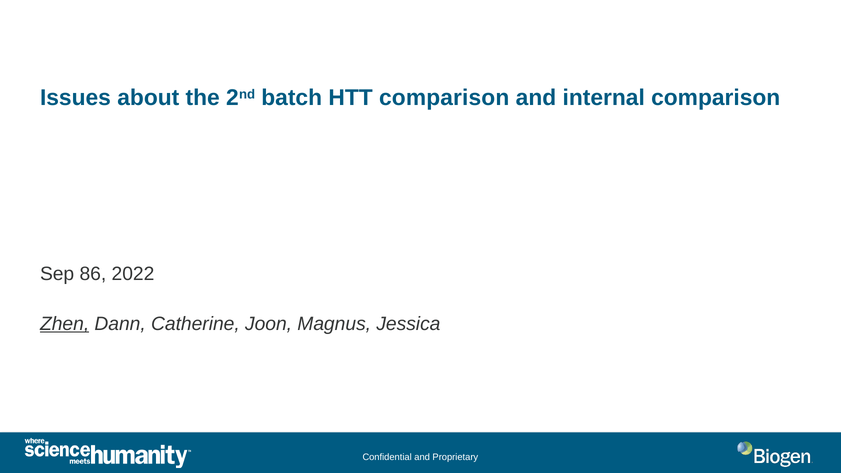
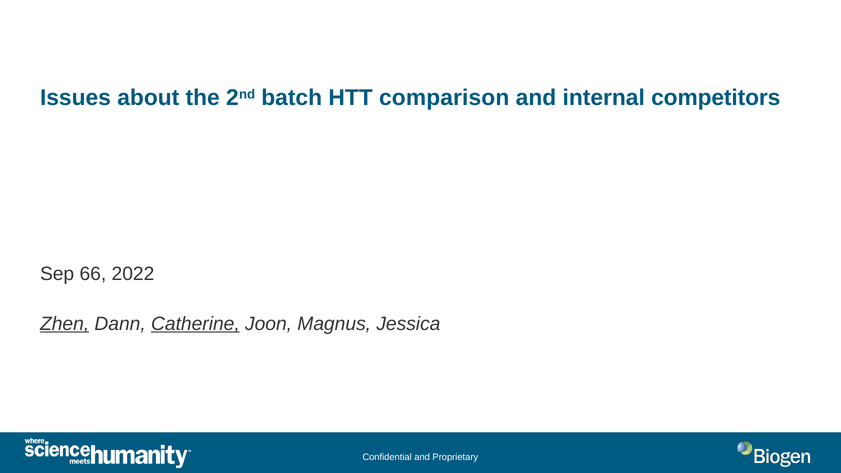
internal comparison: comparison -> competitors (716, 98)
86: 86 -> 66 (93, 274)
Catherine underline: none -> present (195, 324)
